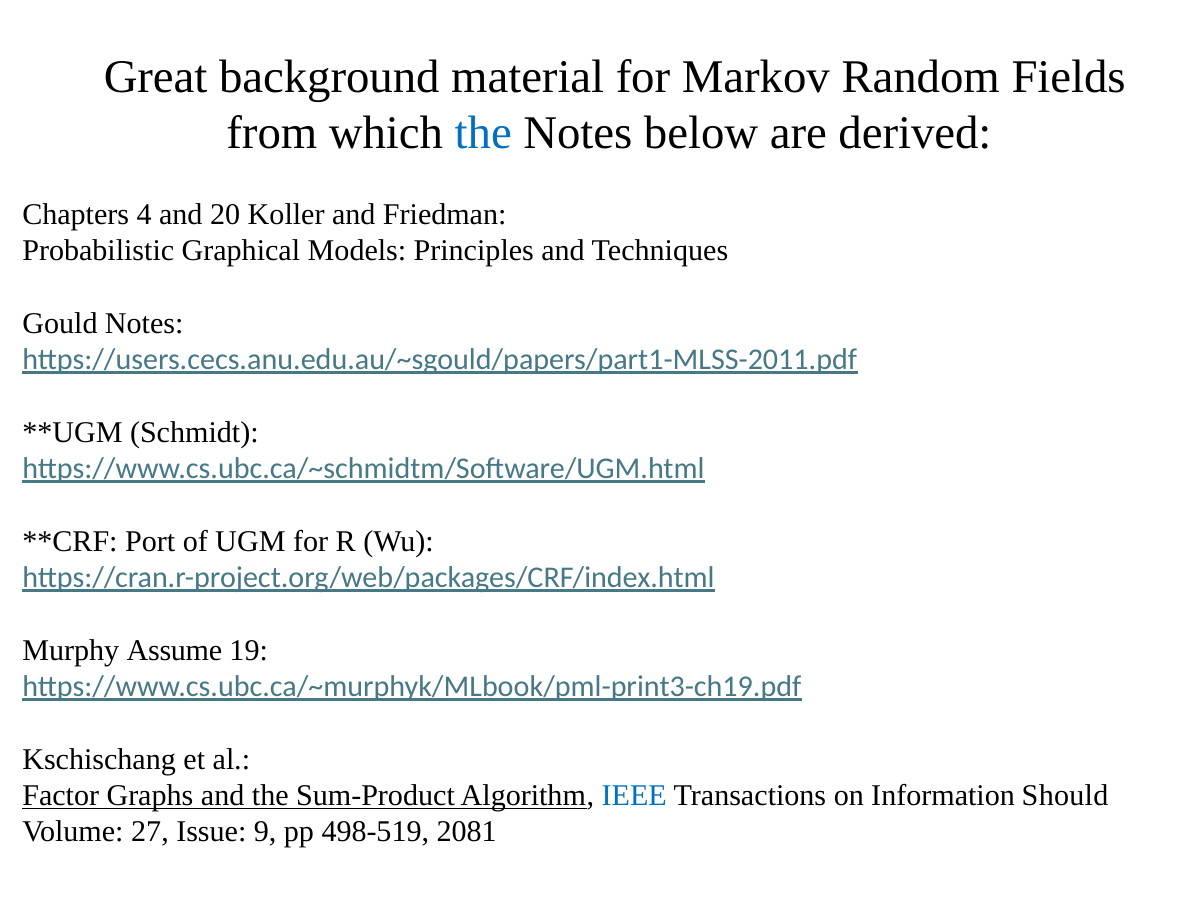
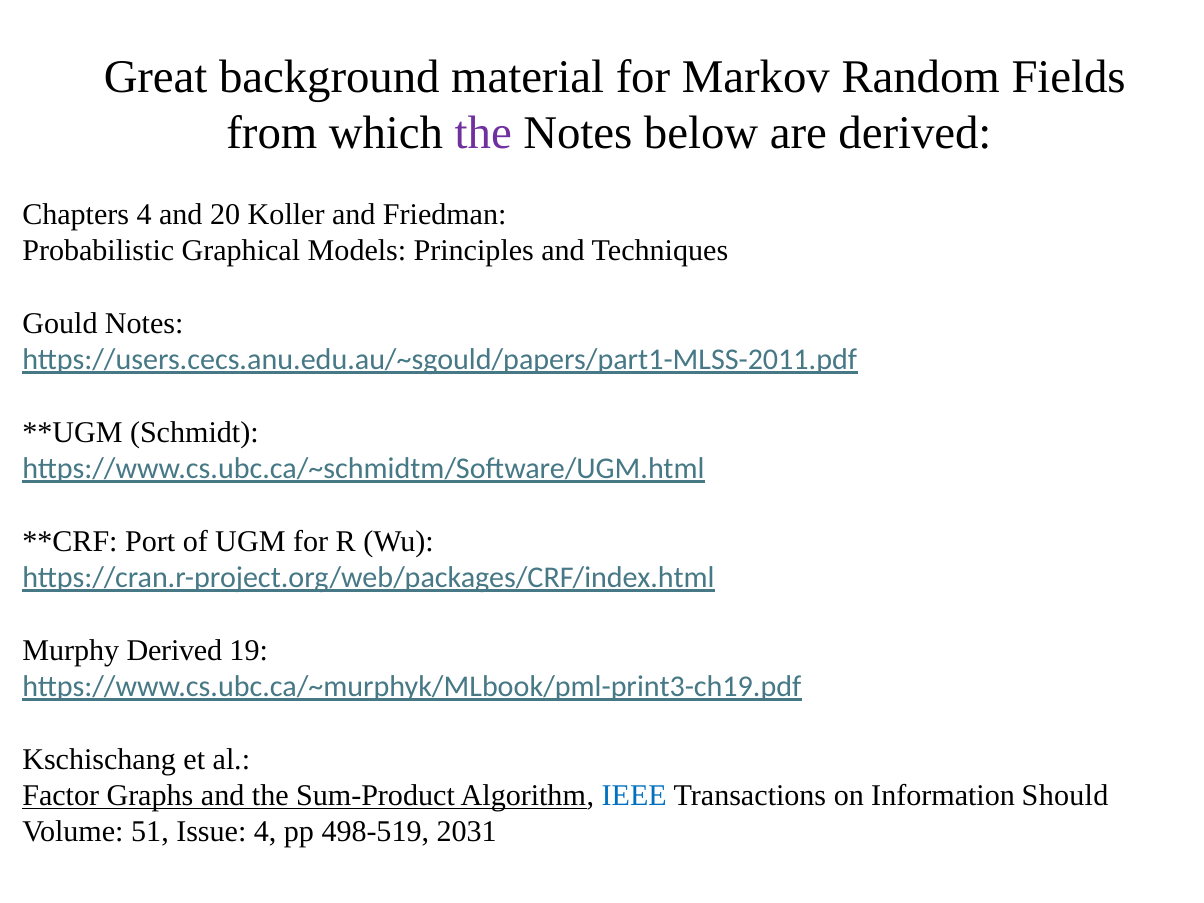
the colour: blue -> purple (483, 133)
Murphy Assume: Assume -> Derived (174, 650)
27: 27 -> 51 (150, 831)
Issue 9: 9 -> 4 (265, 831)
2081: 2081 -> 2031 (467, 831)
